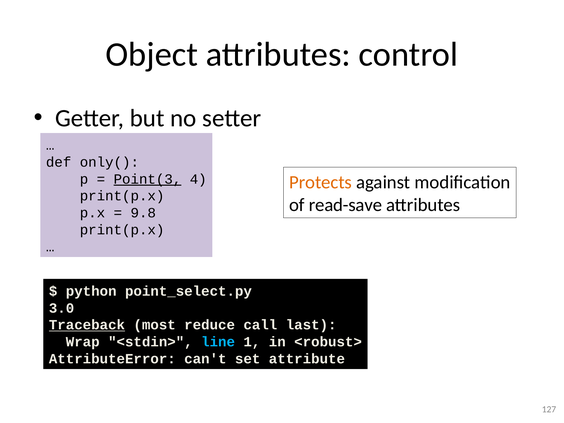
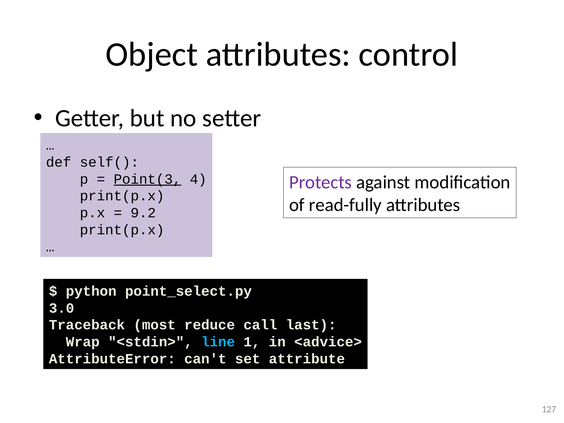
only(: only( -> self( (109, 162)
Protects colour: orange -> purple (321, 182)
read-save: read-save -> read-fully (345, 205)
9.8: 9.8 -> 9.2 (143, 213)
Traceback underline: present -> none (87, 325)
<robust>: <robust> -> <advice> (328, 342)
